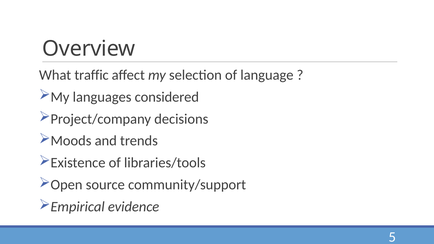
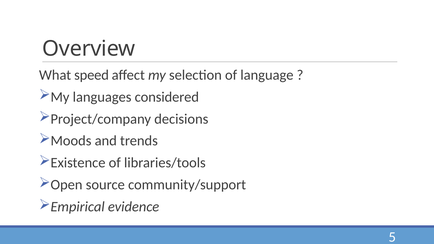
traffic: traffic -> speed (92, 75)
